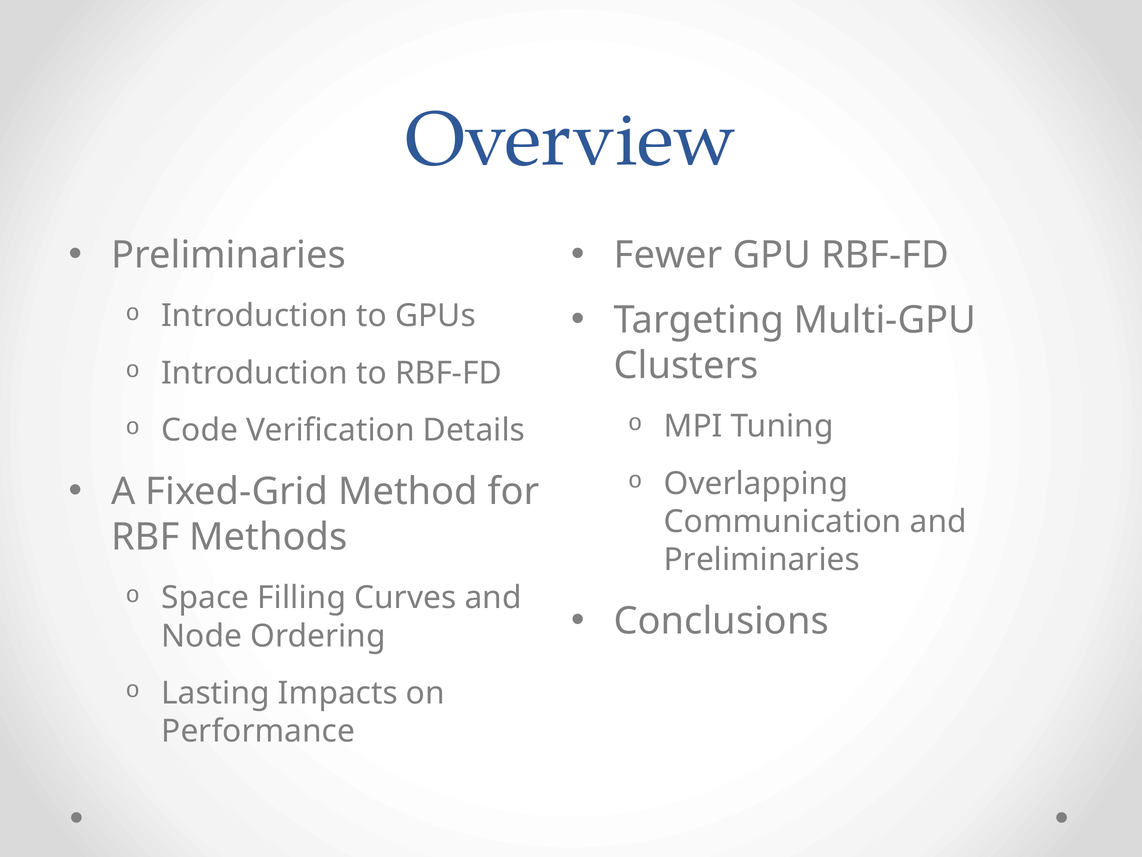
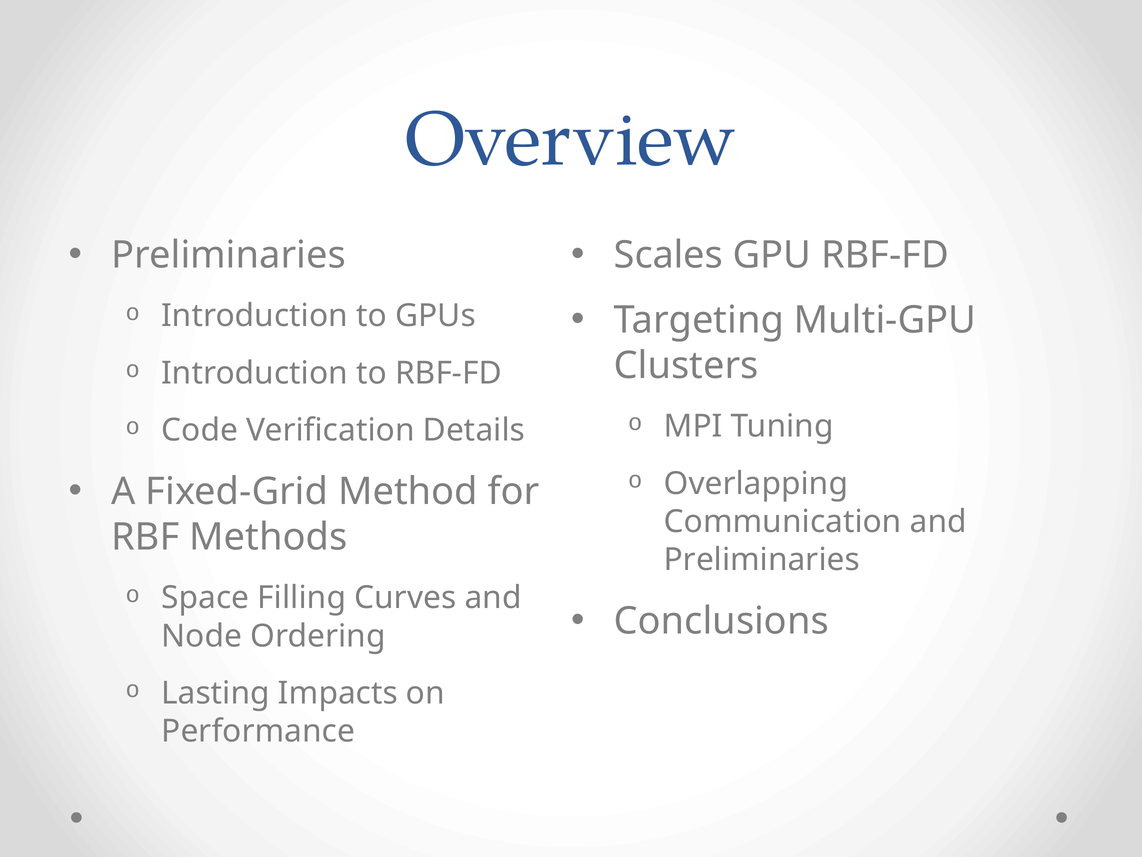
Fewer: Fewer -> Scales (668, 255)
